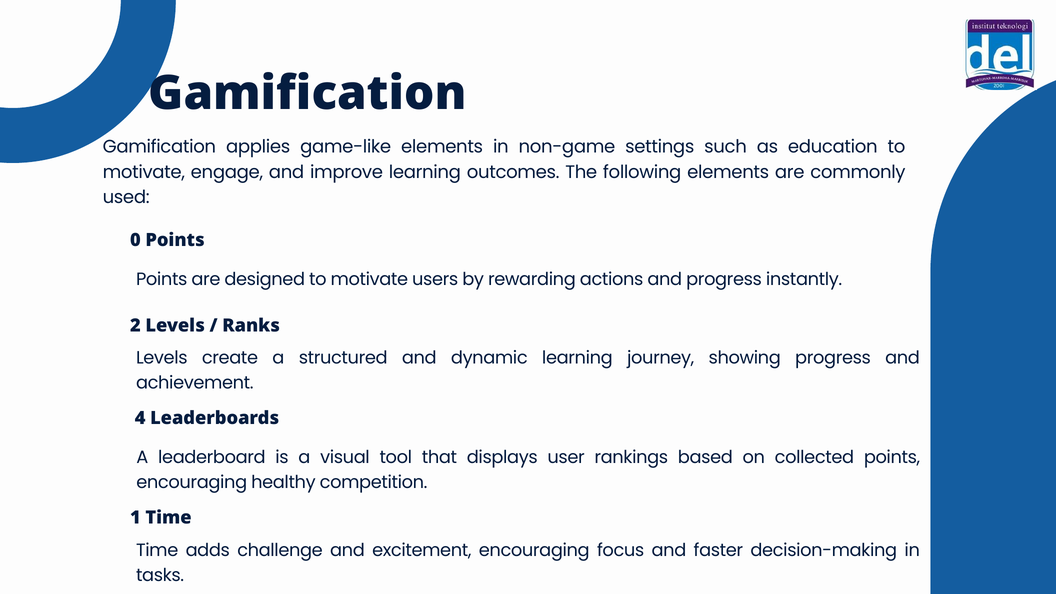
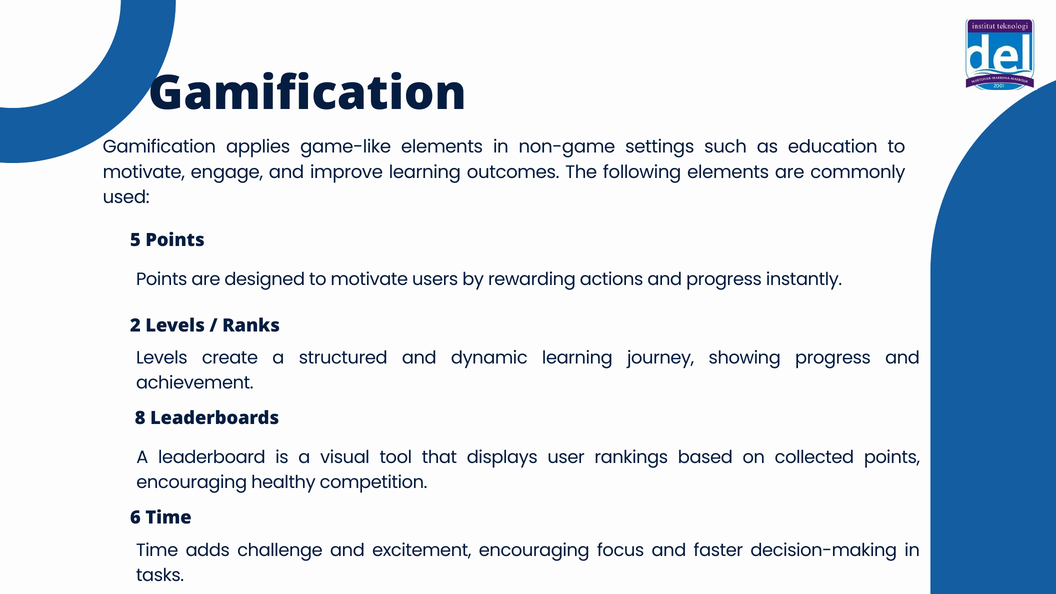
0: 0 -> 5 (135, 240)
4: 4 -> 8 (140, 418)
1: 1 -> 6 (135, 518)
